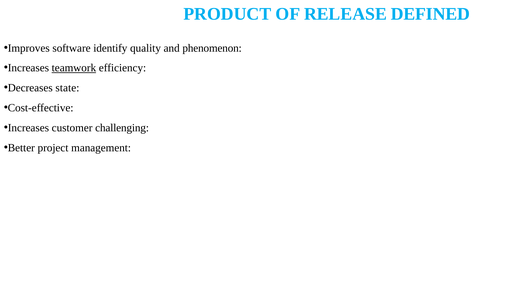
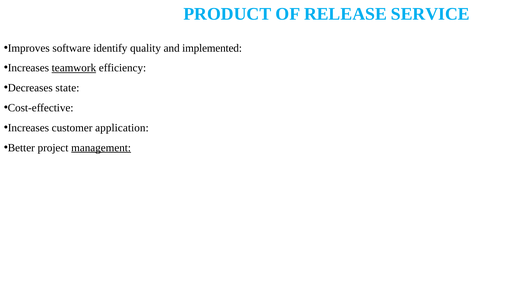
DEFINED: DEFINED -> SERVICE (430, 14)
phenomenon: phenomenon -> implemented (212, 48)
challenging: challenging -> application (122, 128)
management underline: none -> present (101, 148)
